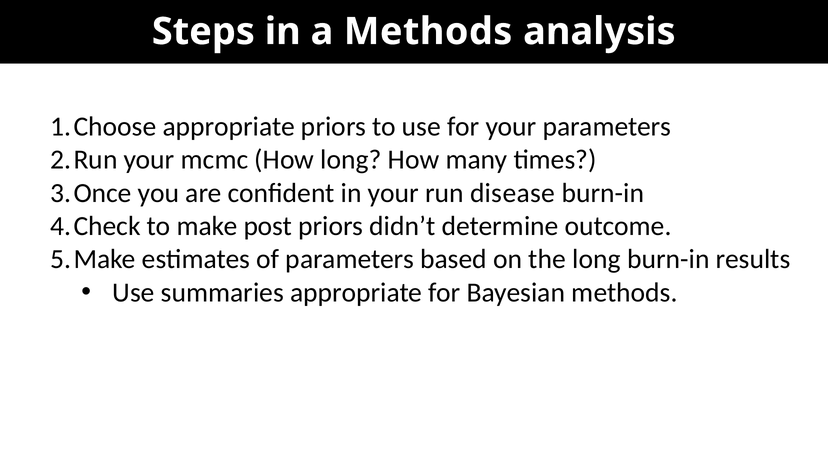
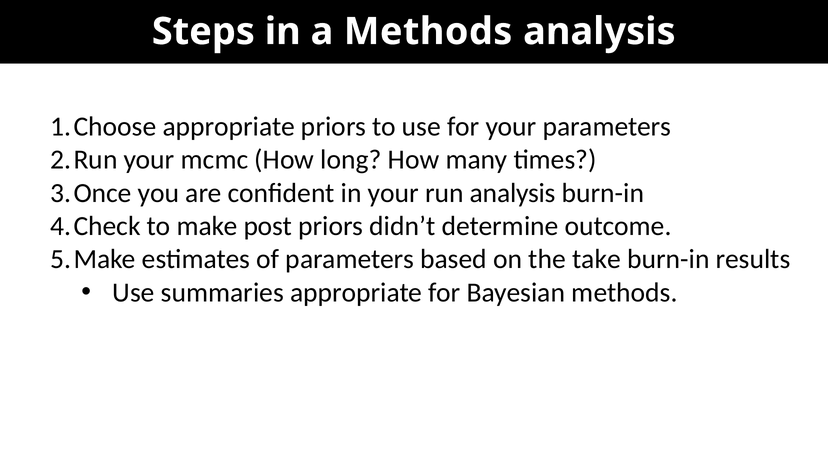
run disease: disease -> analysis (513, 193)
the long: long -> take (597, 259)
